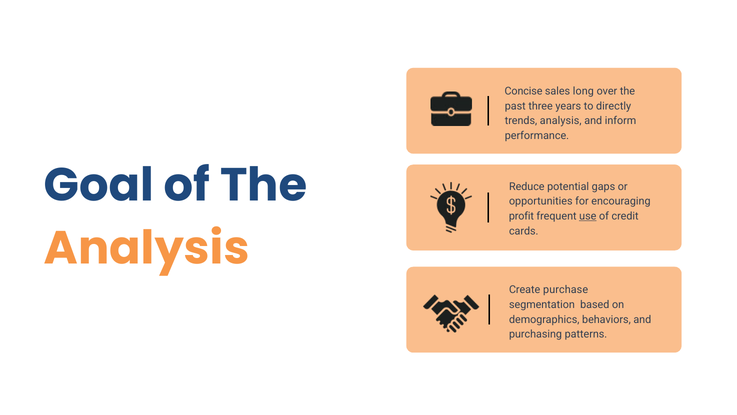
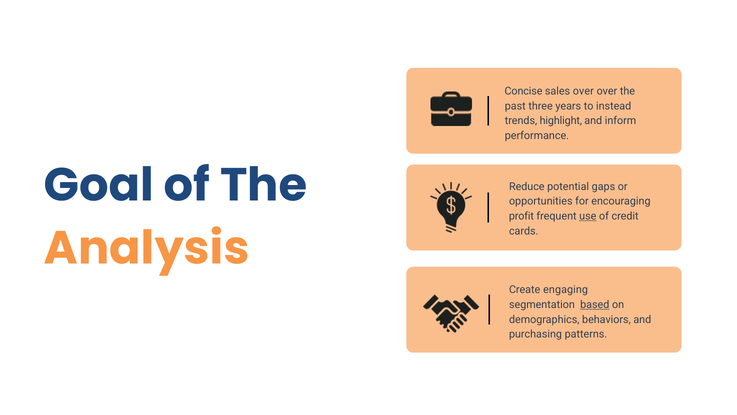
sales long: long -> over (583, 91)
directly: directly -> instead (614, 106)
trends analysis: analysis -> highlight (561, 121)
purchase: purchase -> engaging (566, 289)
based underline: none -> present (595, 304)
